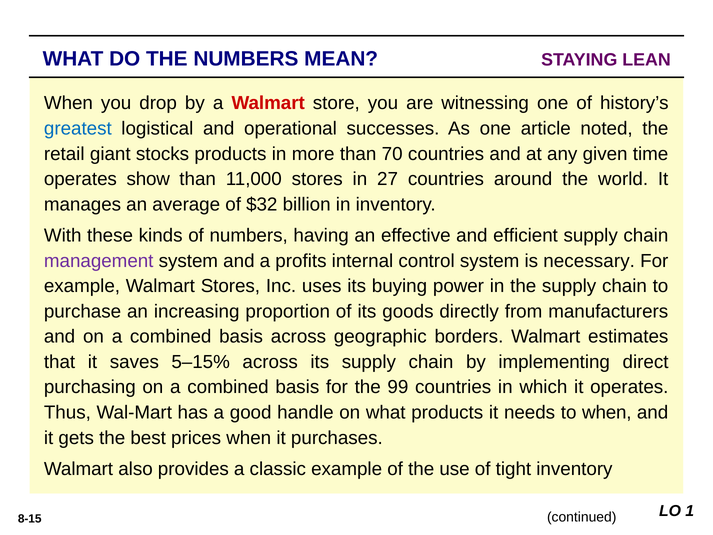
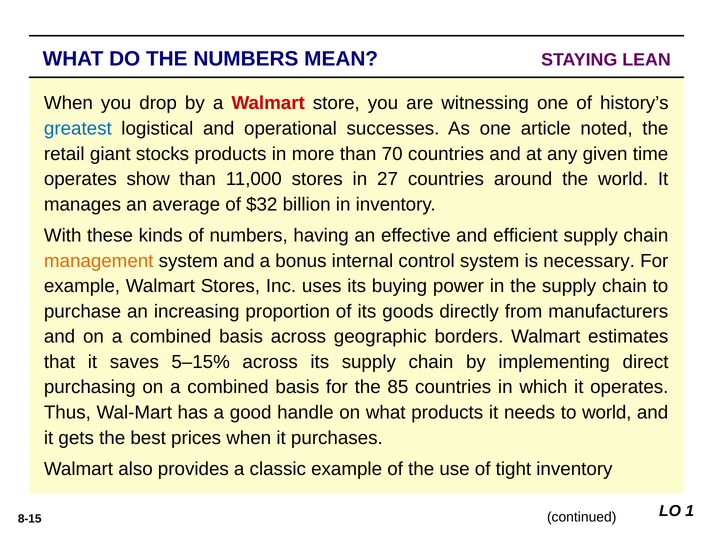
management colour: purple -> orange (99, 261)
proﬁts: proﬁts -> bonus (301, 261)
99: 99 -> 85 (398, 387)
to when: when -> world (607, 412)
